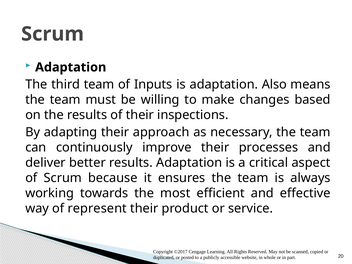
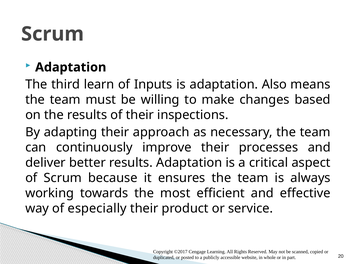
third team: team -> learn (99, 84)
represent: represent -> especially (97, 208)
